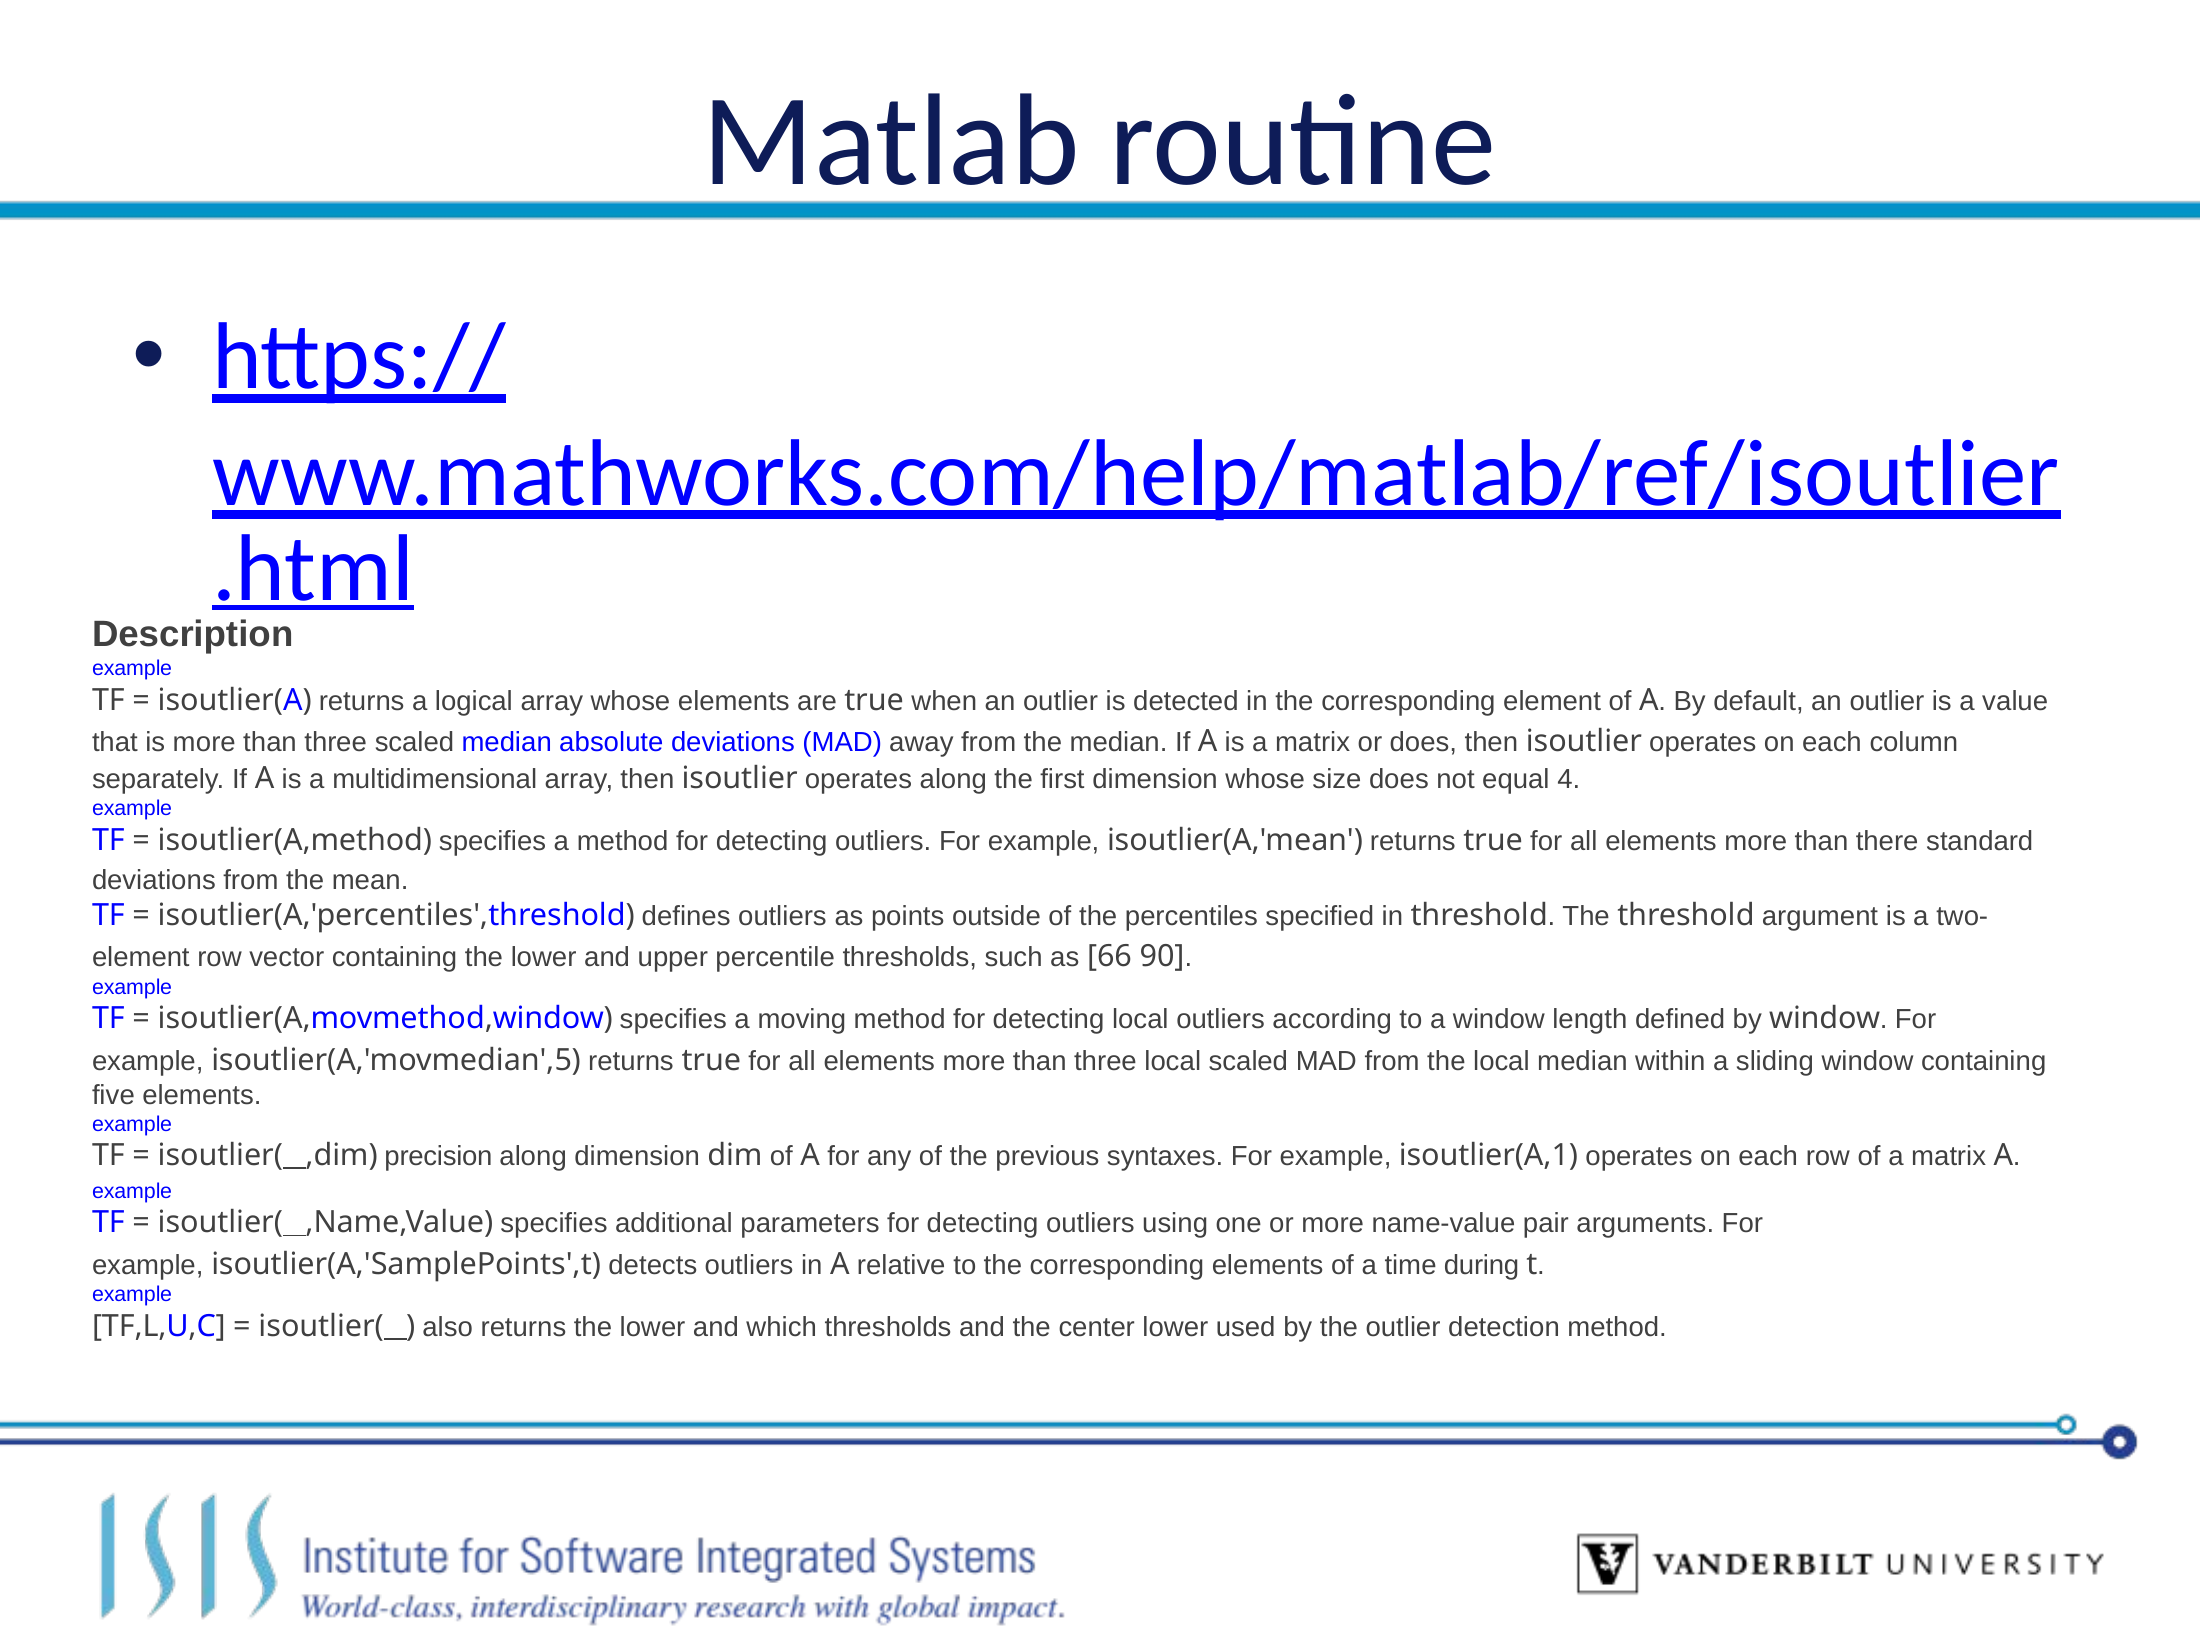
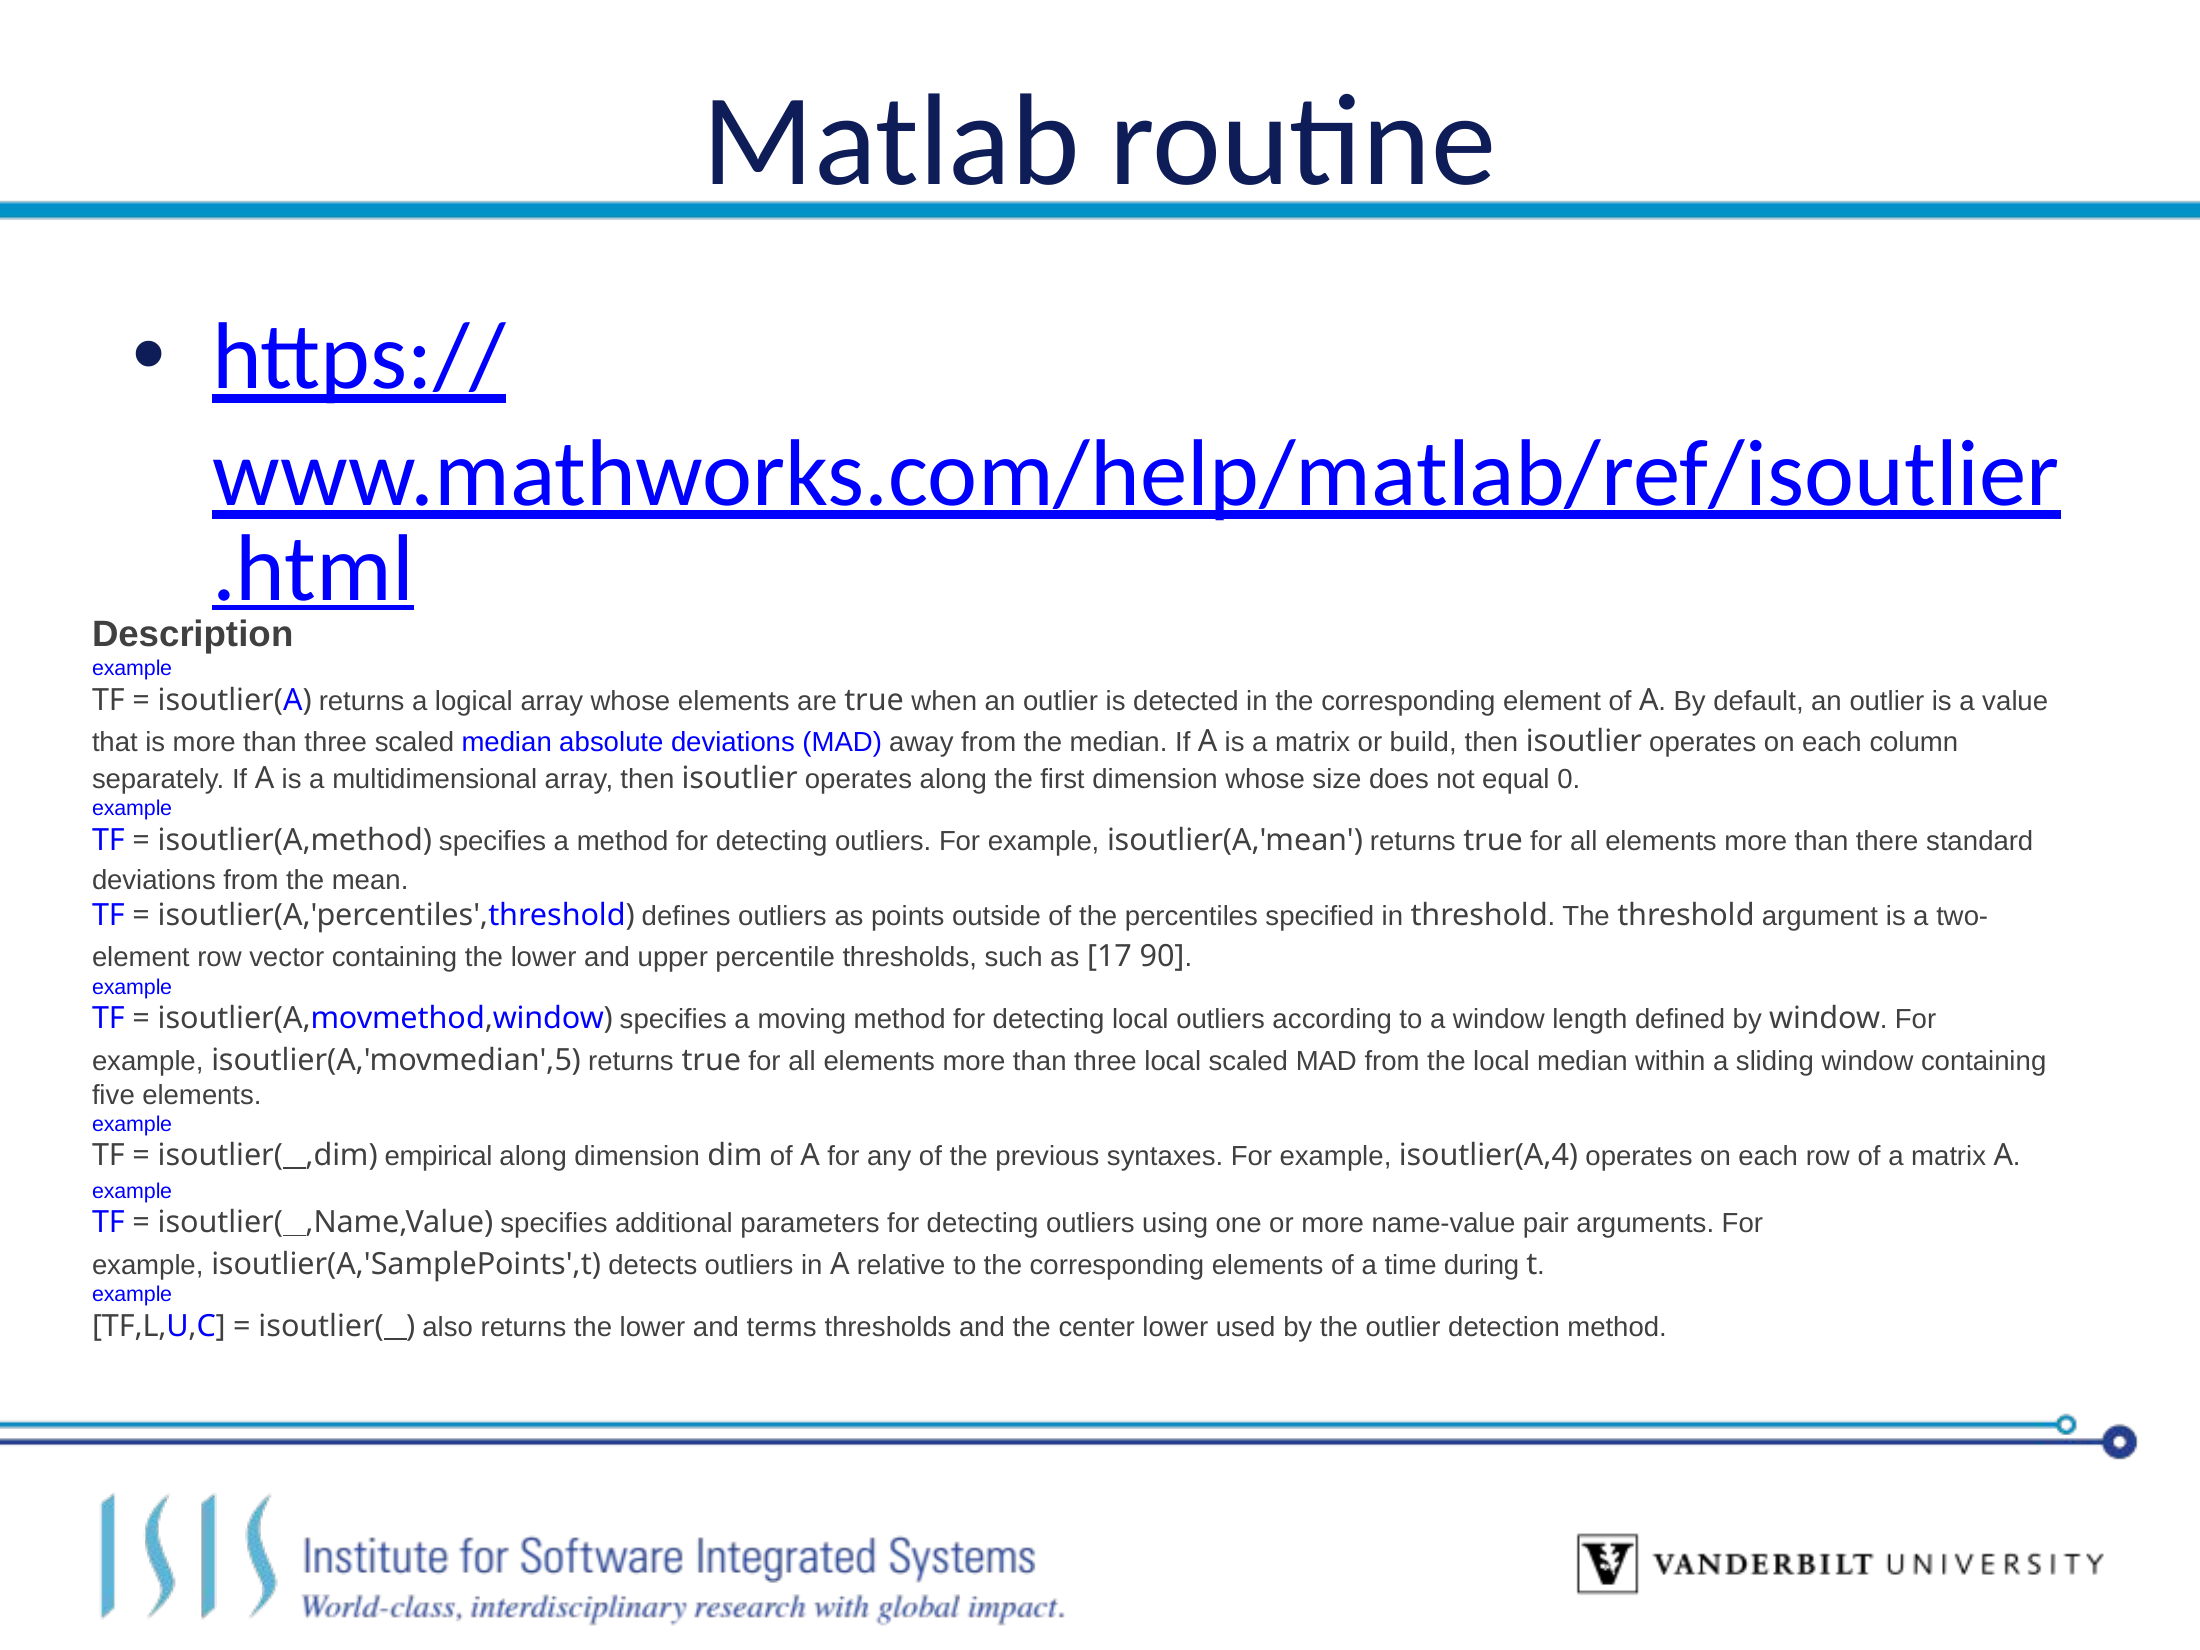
or does: does -> build (1423, 743)
4: 4 -> 0 (1569, 779)
66: 66 -> 17 (1110, 957)
precision: precision -> empirical (438, 1157)
isoutlier(A,1: isoutlier(A,1 -> isoutlier(A,4 (1488, 1156)
which: which -> terms (782, 1328)
